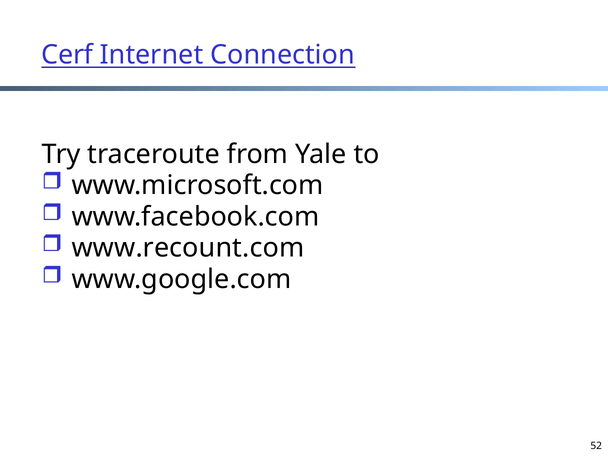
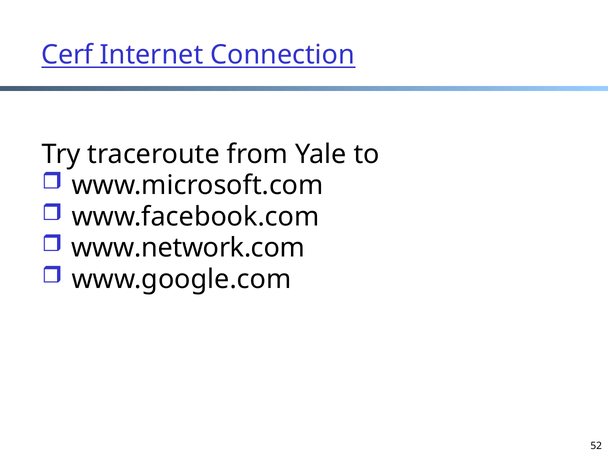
www.recount.com: www.recount.com -> www.network.com (188, 248)
